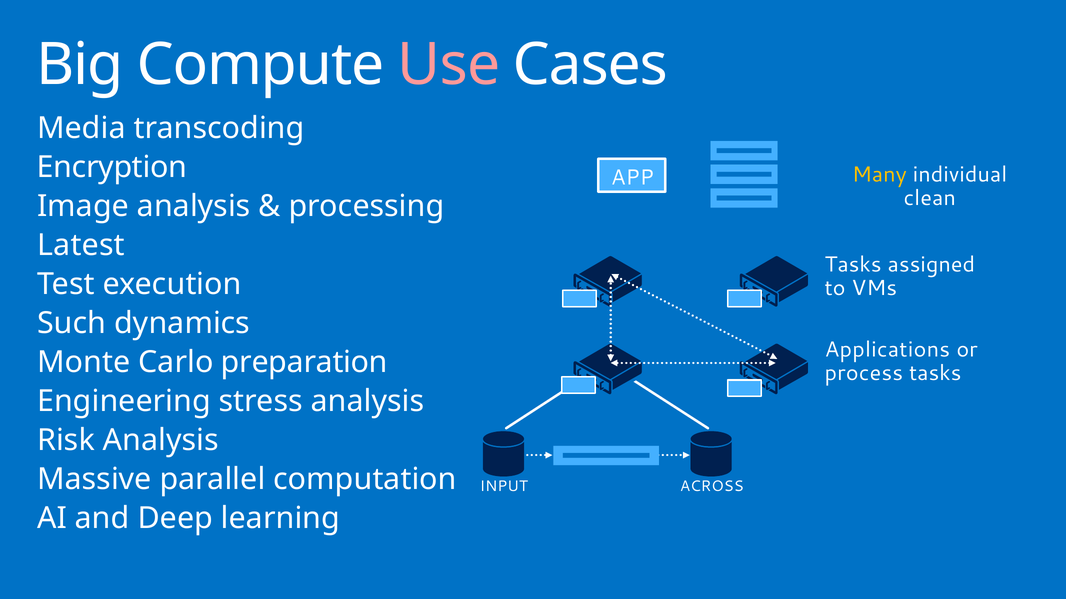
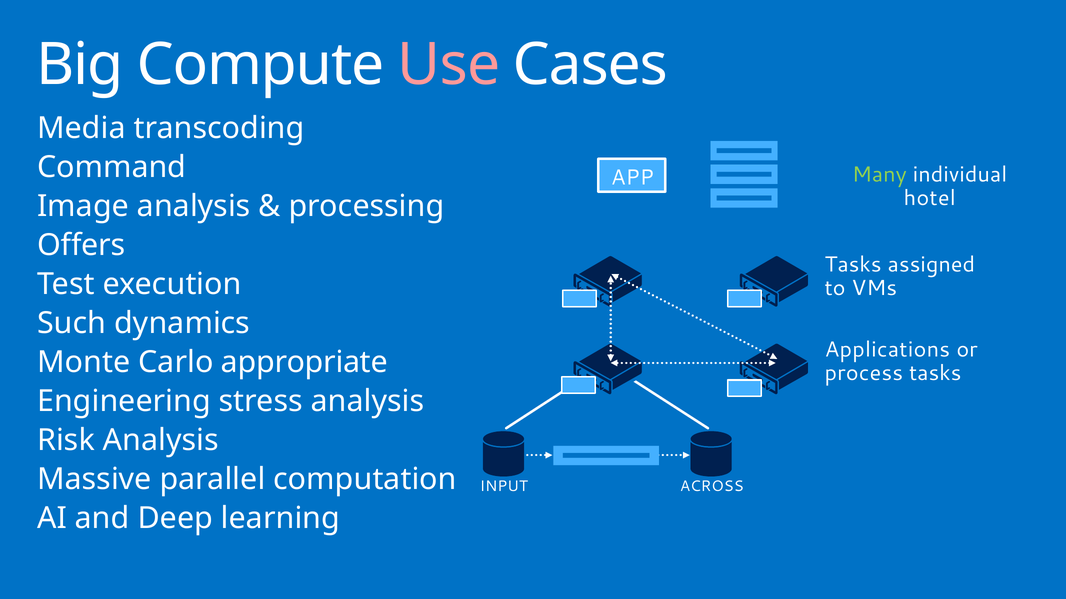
Encryption: Encryption -> Command (112, 167)
Many colour: yellow -> light green (879, 175)
clean: clean -> hotel (930, 198)
Latest: Latest -> Offers (81, 246)
preparation: preparation -> appropriate (304, 363)
